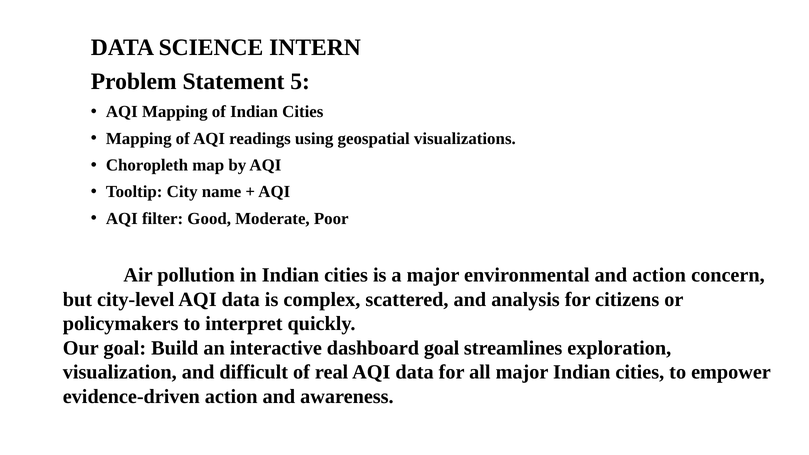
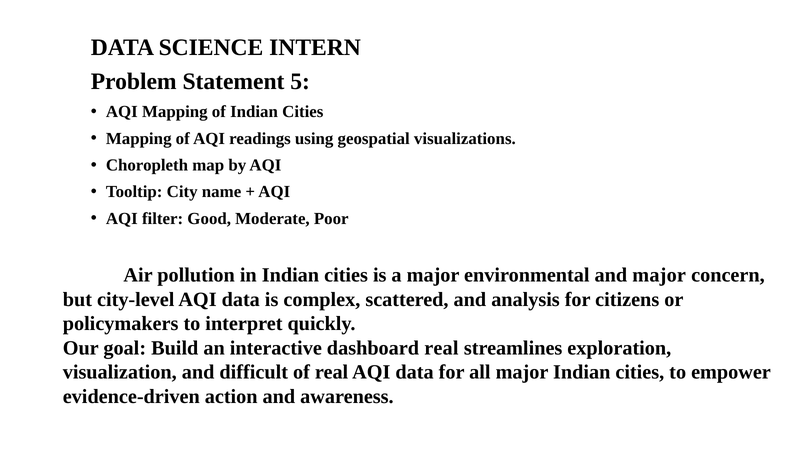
and action: action -> major (659, 275)
dashboard goal: goal -> real (441, 348)
